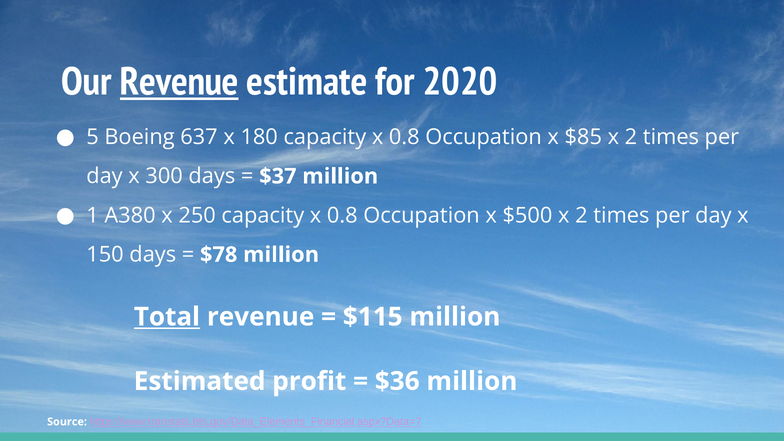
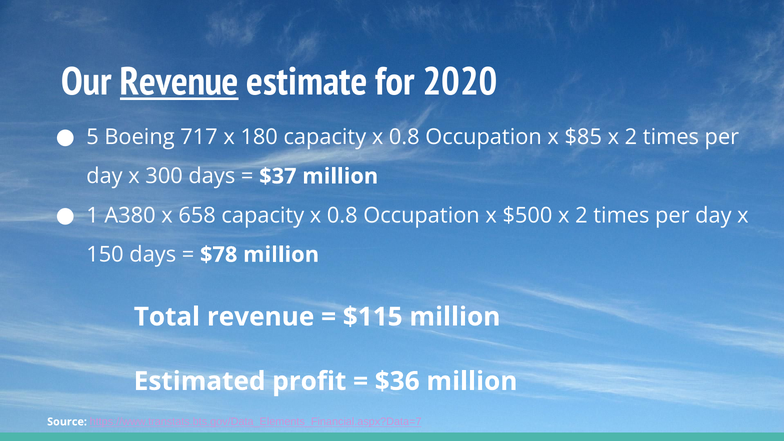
637: 637 -> 717 (199, 137)
250: 250 -> 658 (197, 215)
Total underline: present -> none (167, 317)
